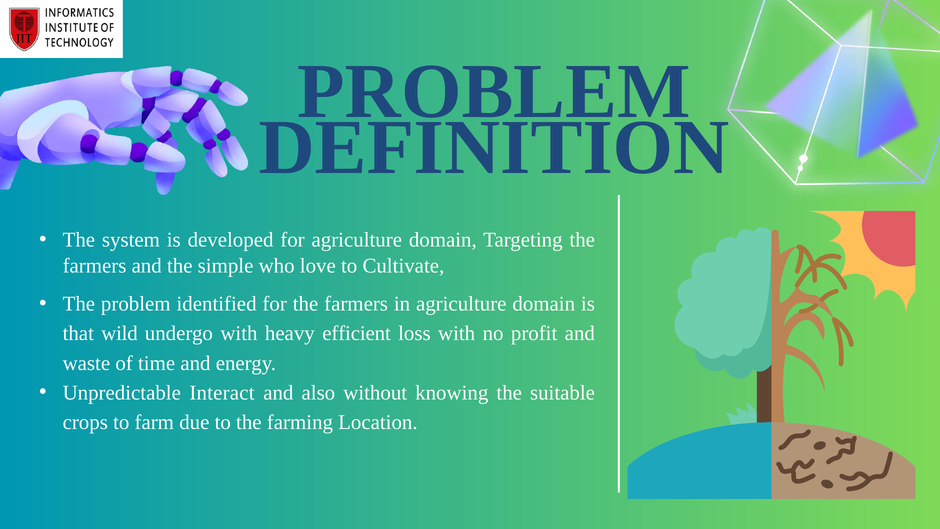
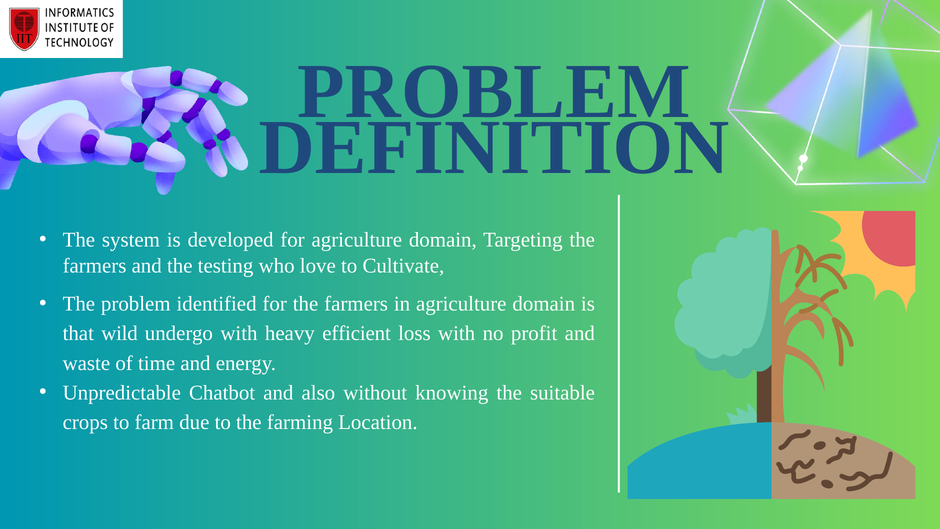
simple: simple -> testing (226, 266)
Interact: Interact -> Chatbot (222, 392)
